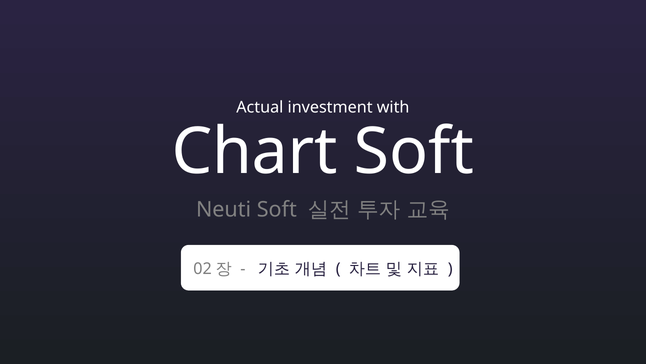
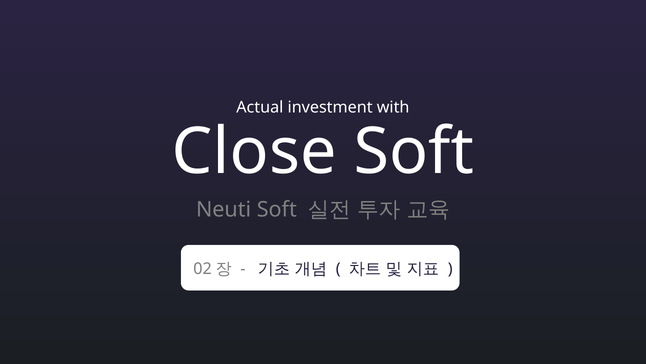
Chart: Chart -> Close (254, 152)
